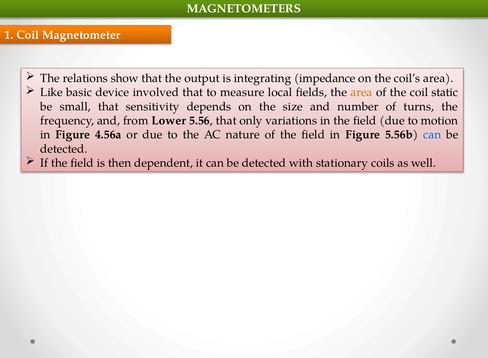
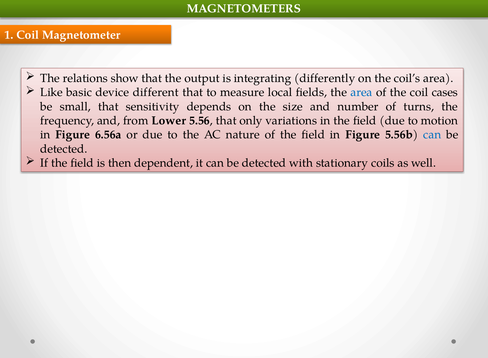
impedance: impedance -> differently (325, 78)
involved: involved -> different (156, 92)
area colour: orange -> blue (362, 92)
static: static -> cases (445, 92)
4.56a: 4.56a -> 6.56a (108, 135)
